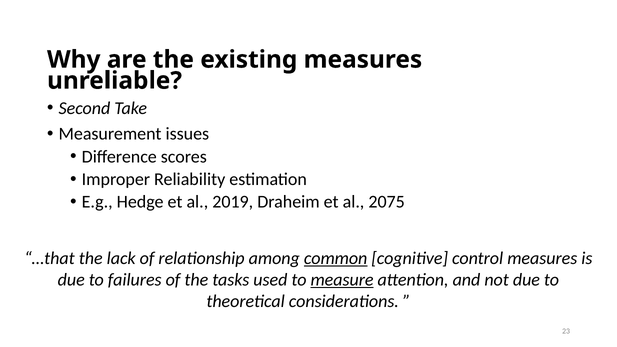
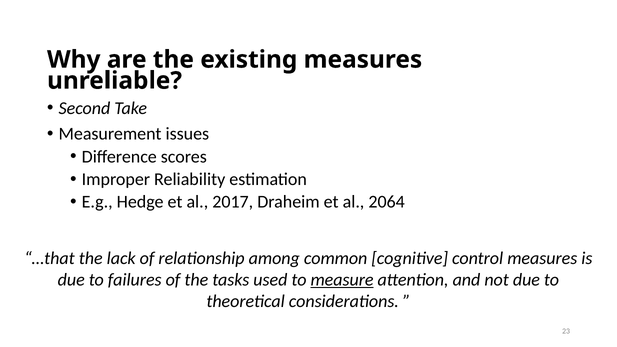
2019: 2019 -> 2017 (233, 202)
2075: 2075 -> 2064 (387, 202)
common underline: present -> none (336, 258)
